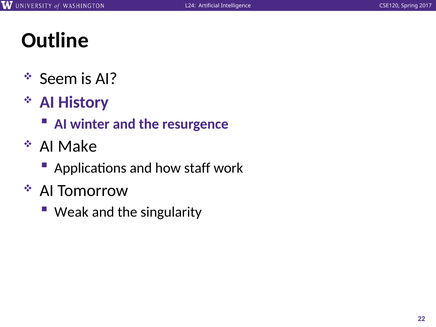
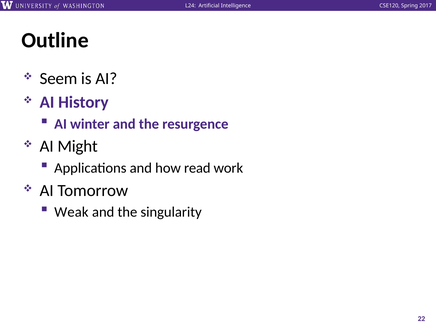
Make: Make -> Might (78, 146)
staff: staff -> read (197, 168)
